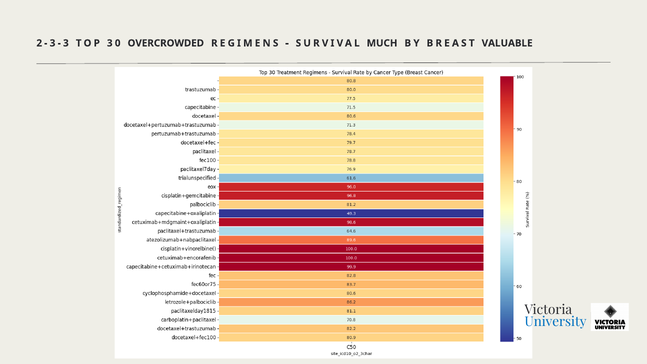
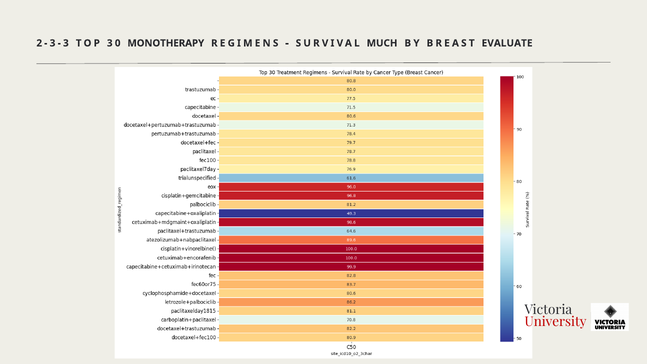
OVERCROWDED: OVERCROWDED -> MONOTHERAPY (166, 43)
VALUABLE: VALUABLE -> EVALUATE (507, 43)
University colour: blue -> red (556, 322)
